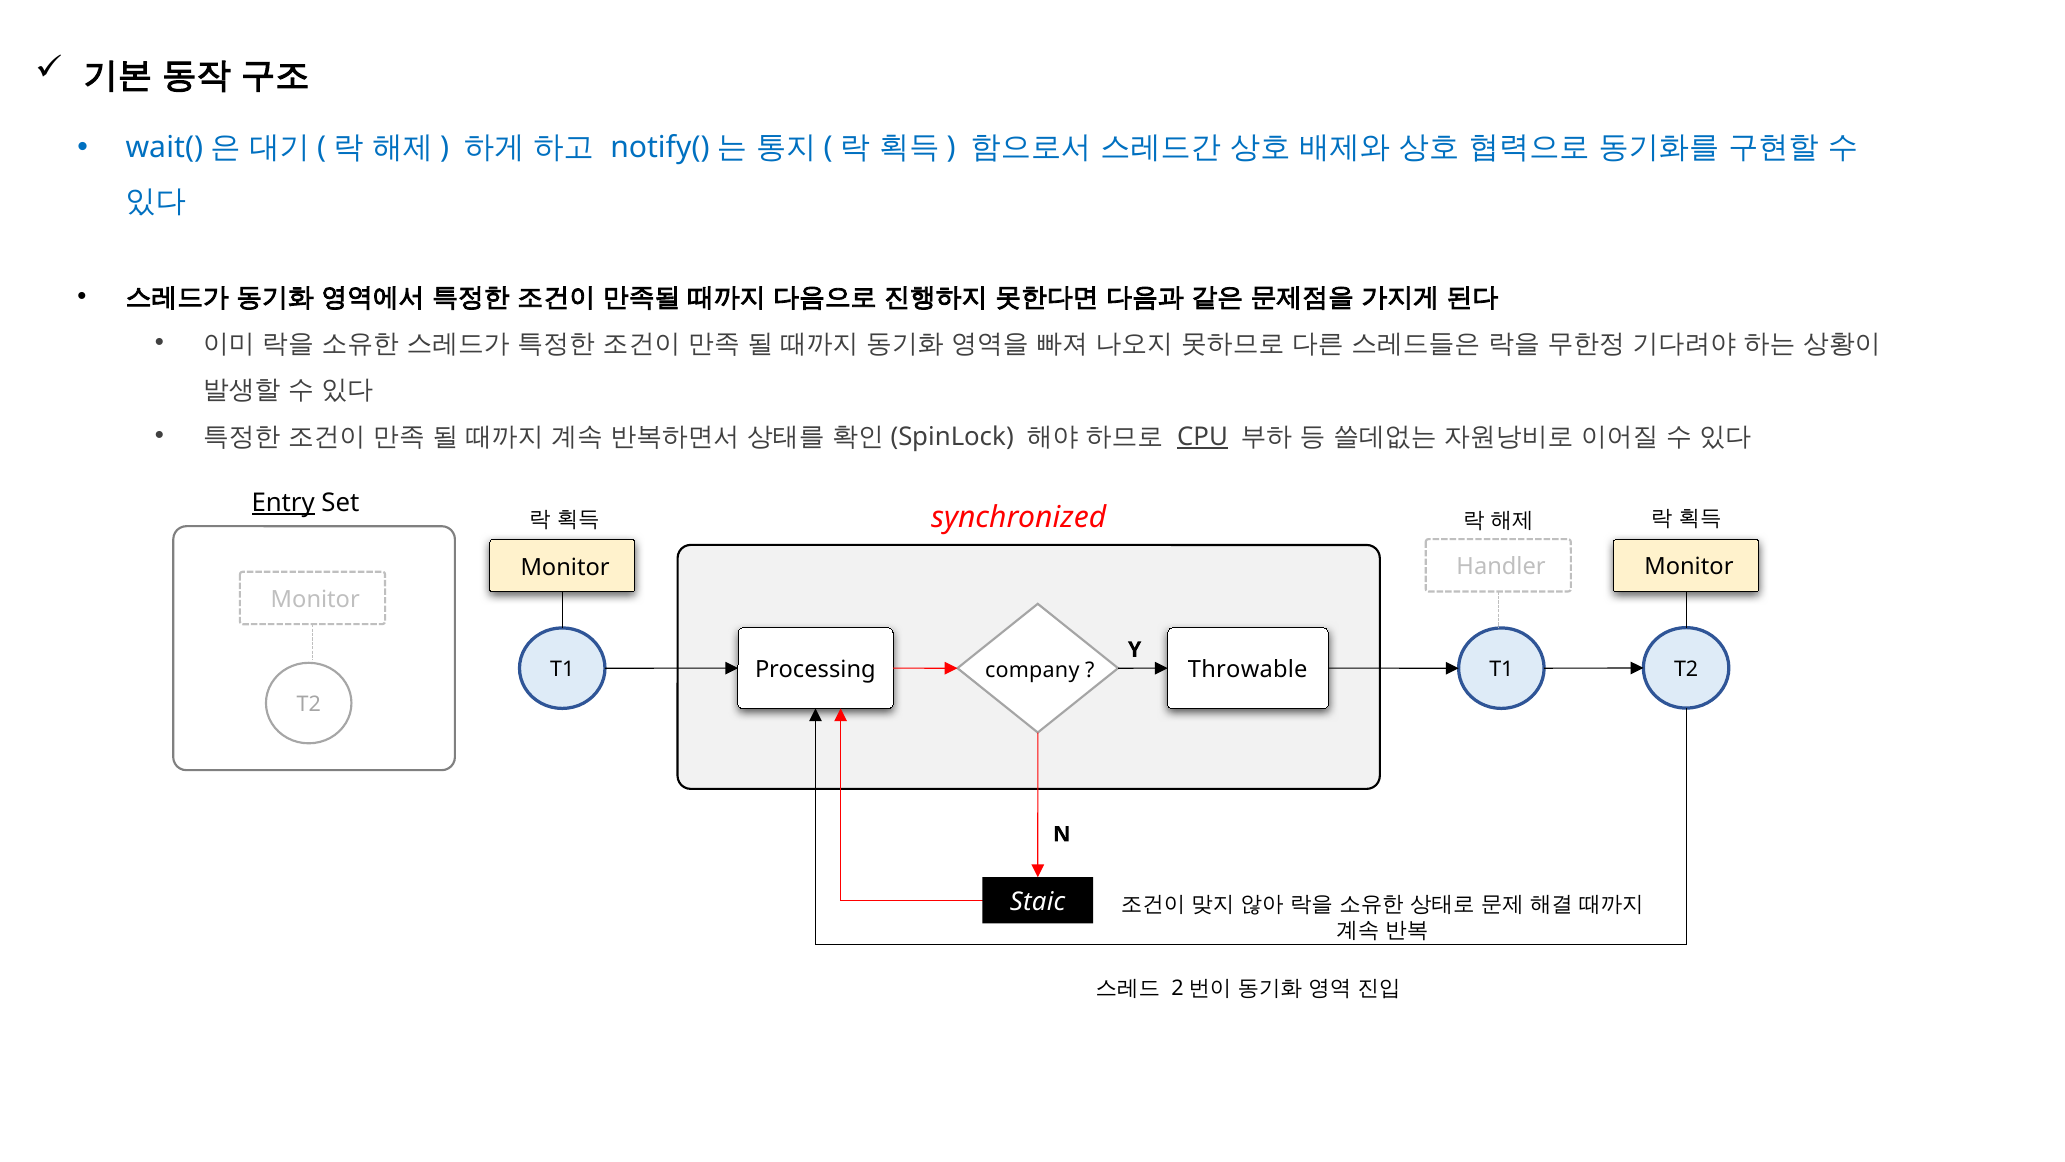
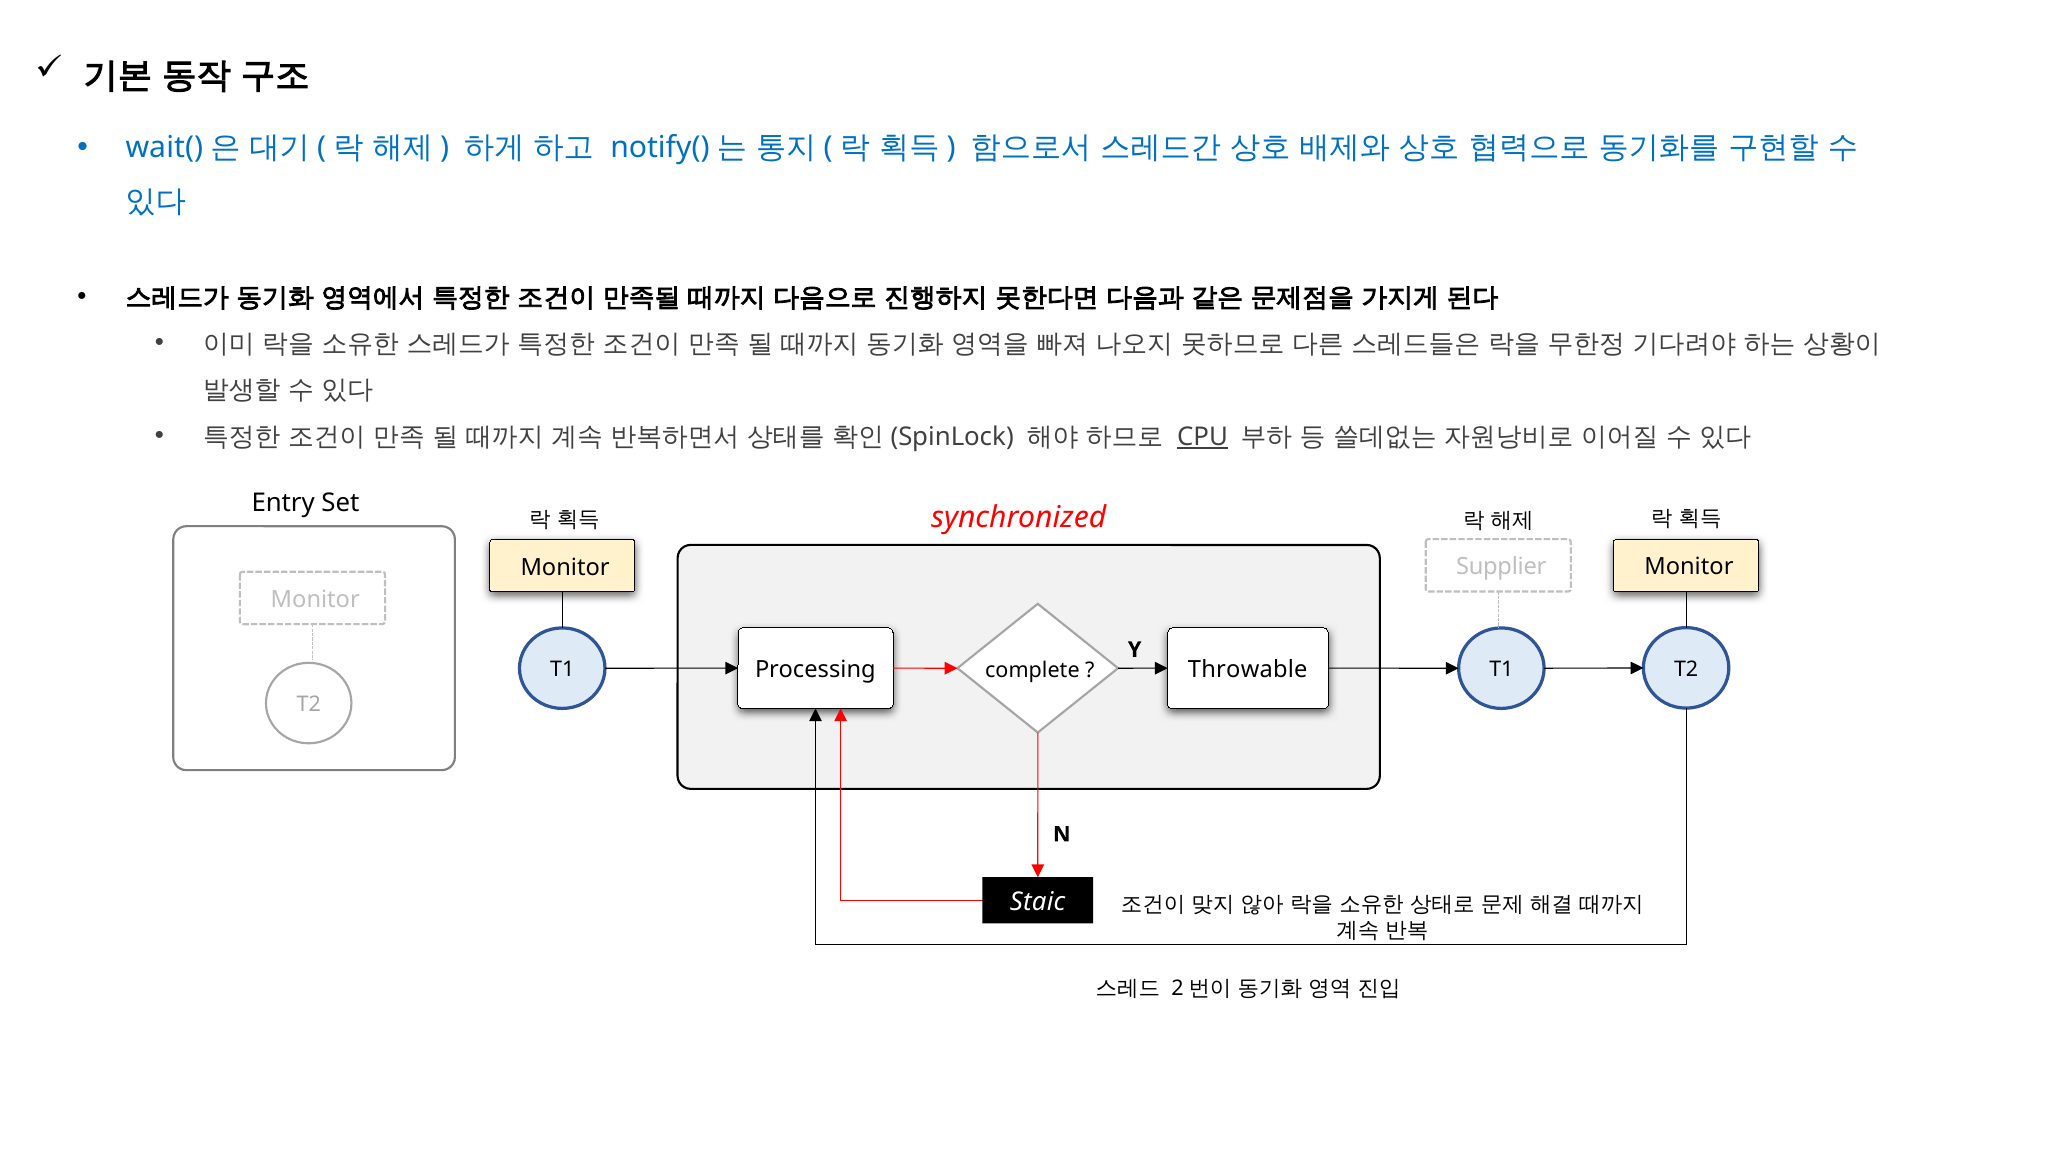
Entry underline: present -> none (283, 503)
Handler: Handler -> Supplier (1501, 567)
company: company -> complete (1032, 670)
